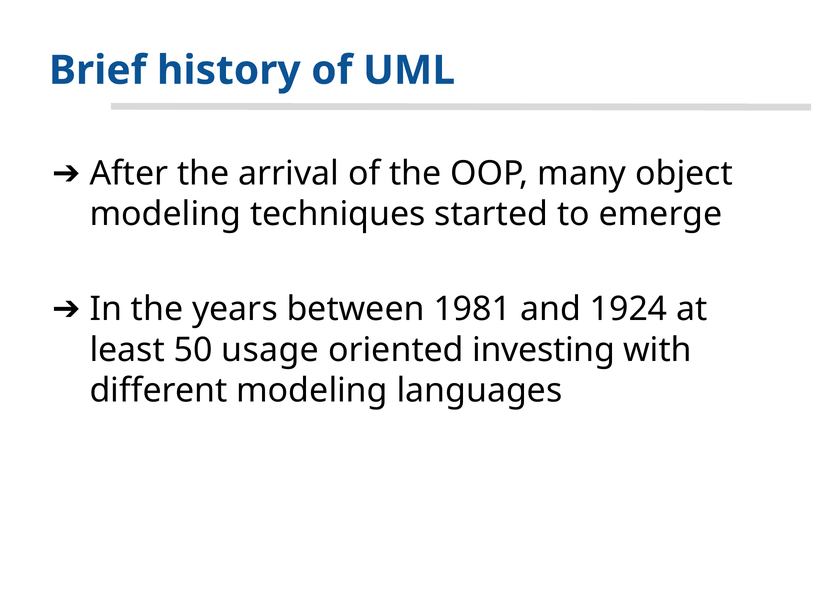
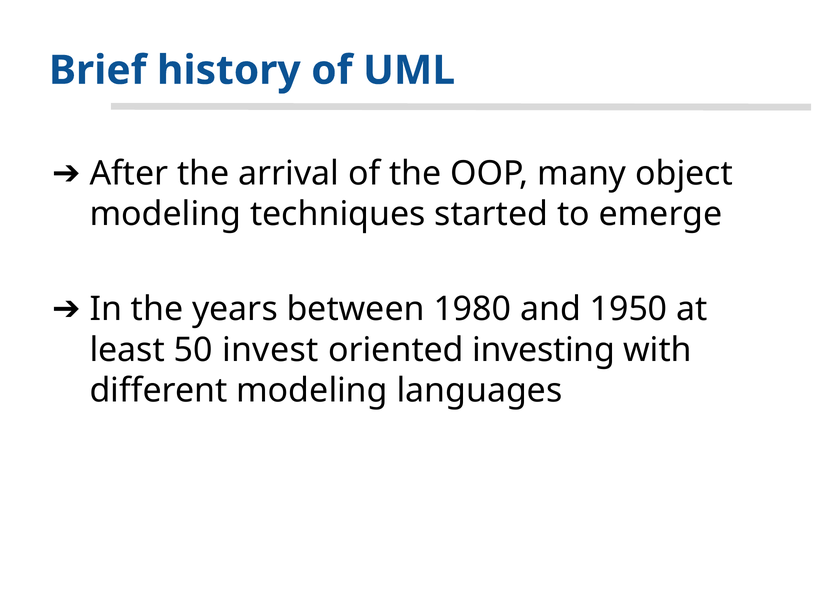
1981: 1981 -> 1980 (472, 309)
1924: 1924 -> 1950 (629, 309)
usage: usage -> invest (270, 350)
